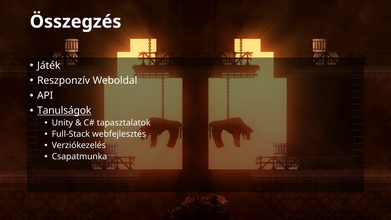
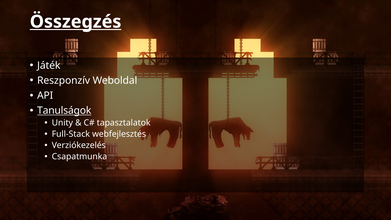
Összegzés underline: none -> present (76, 22)
